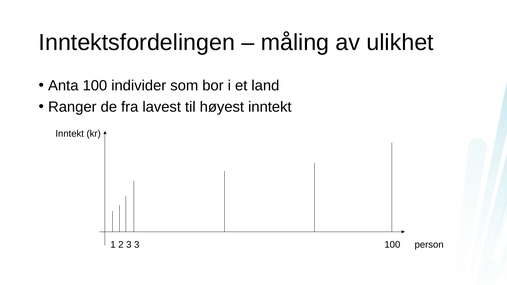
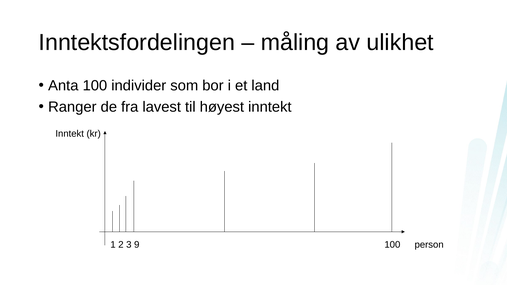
3 3: 3 -> 9 (137, 245)
